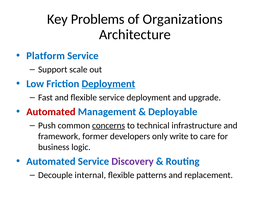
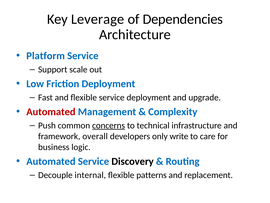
Problems: Problems -> Leverage (98, 19)
Organizations: Organizations -> Dependencies (183, 19)
Deployment underline: present -> none (108, 84)
Deployable: Deployable -> Complexity (173, 111)
former: former -> overall (95, 136)
Discovery colour: purple -> black (133, 161)
